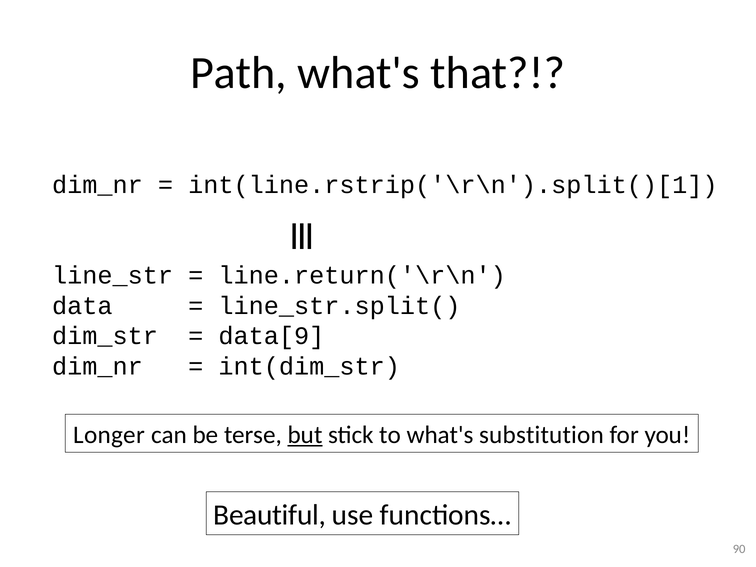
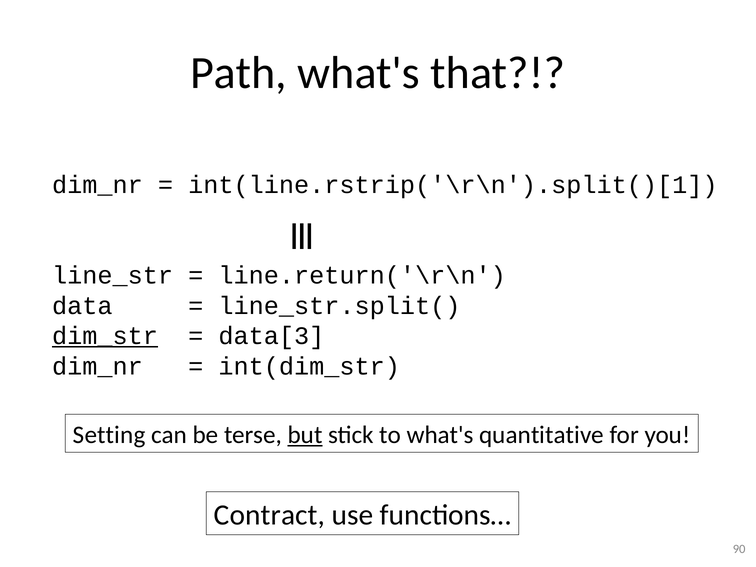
dim_str underline: none -> present (105, 336)
data[9: data[9 -> data[3 (271, 336)
Longer: Longer -> Setting (109, 435)
substitution: substitution -> quantitative (542, 435)
Beautiful: Beautiful -> Contract (269, 515)
